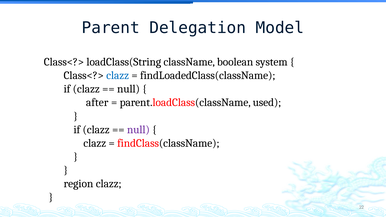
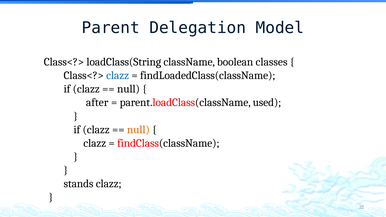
system: system -> classes (272, 62)
null colour: purple -> orange (138, 130)
region: region -> stands (79, 184)
